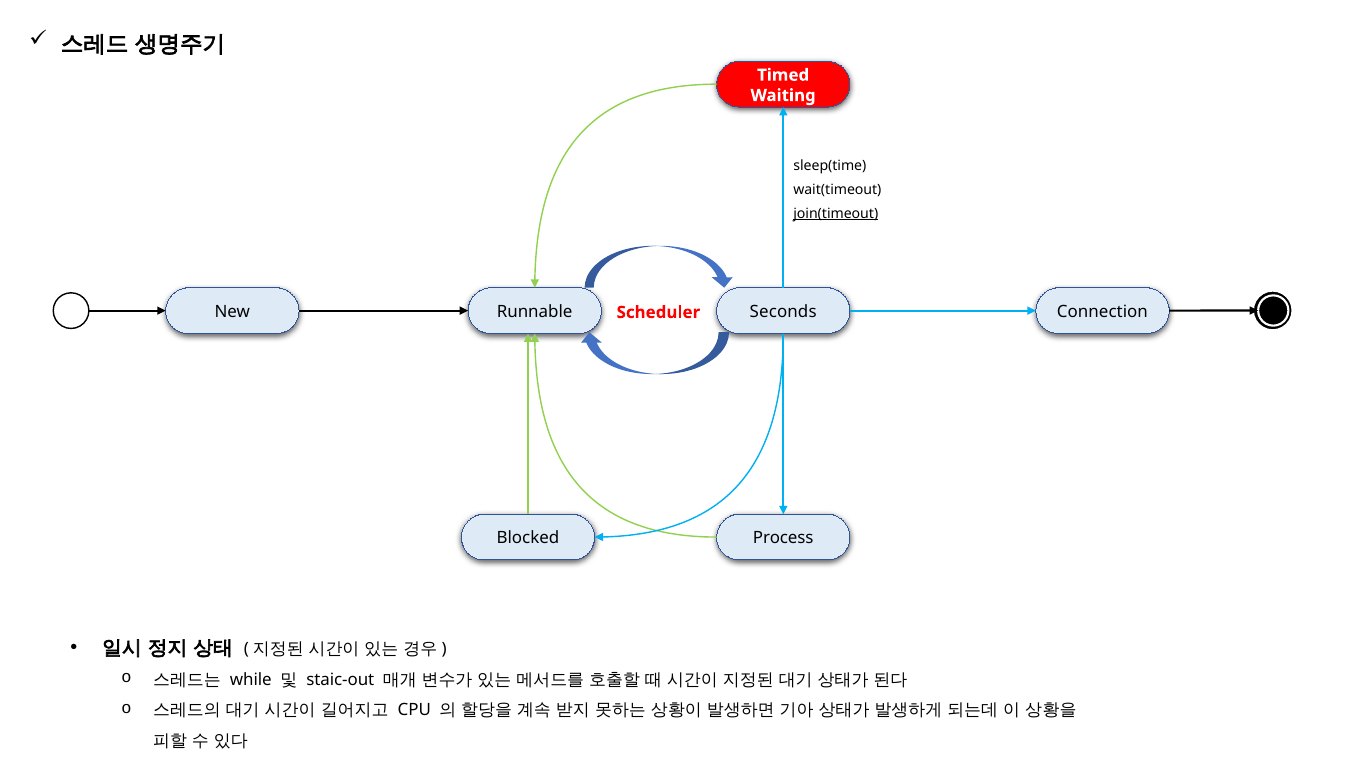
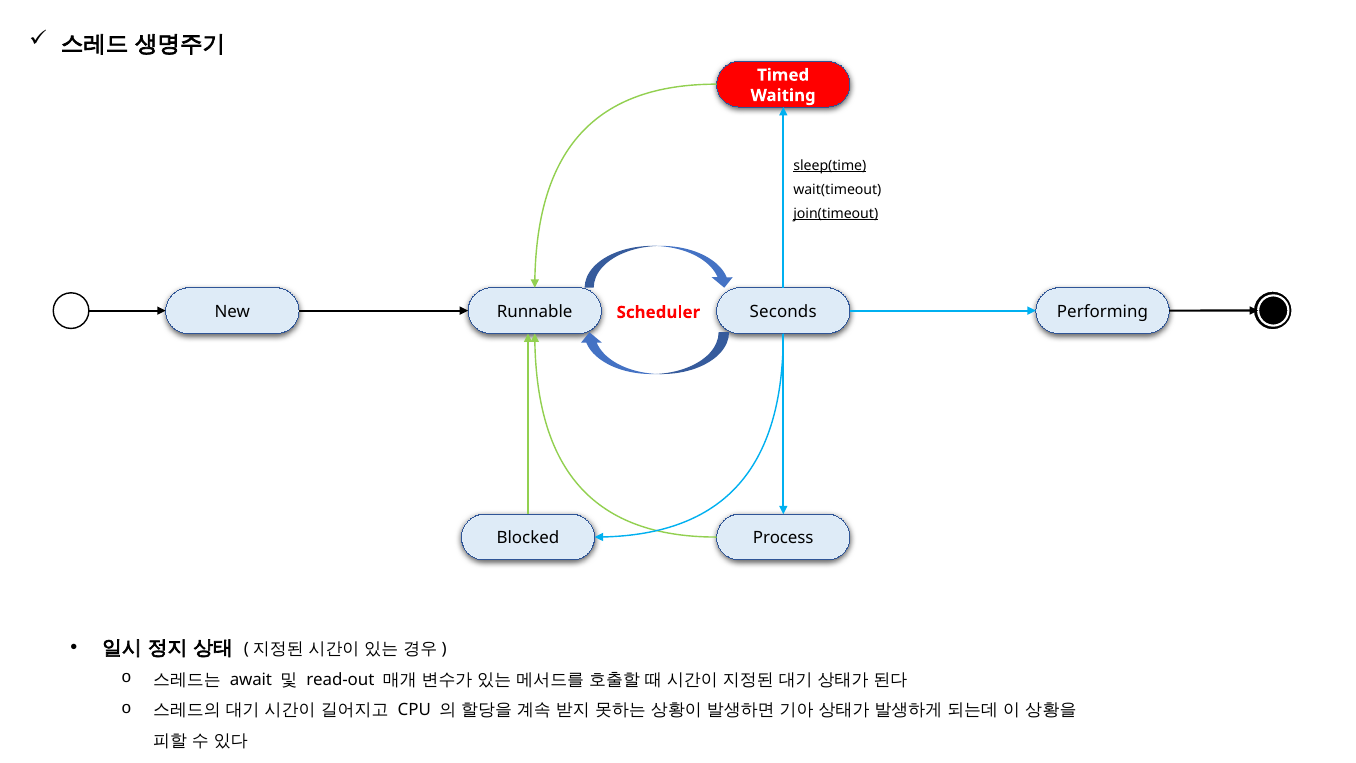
sleep(time underline: none -> present (830, 165)
Connection: Connection -> Performing (1102, 312)
while: while -> await (251, 679)
staic-out: staic-out -> read-out (340, 679)
